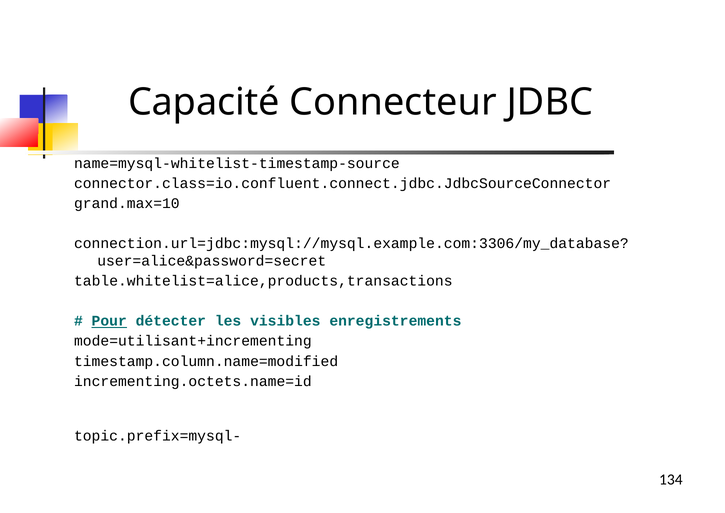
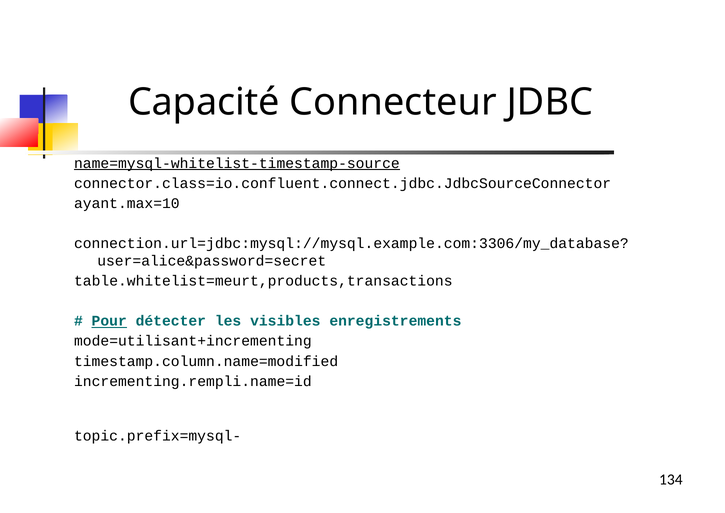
name=mysql-whitelist-timestamp-source underline: none -> present (237, 163)
grand.max=10: grand.max=10 -> ayant.max=10 (127, 203)
table.whitelist=alice,products,transactions: table.whitelist=alice,products,transactions -> table.whitelist=meurt,products,transactions (263, 281)
incrementing.octets.name=id: incrementing.octets.name=id -> incrementing.rempli.name=id (193, 381)
